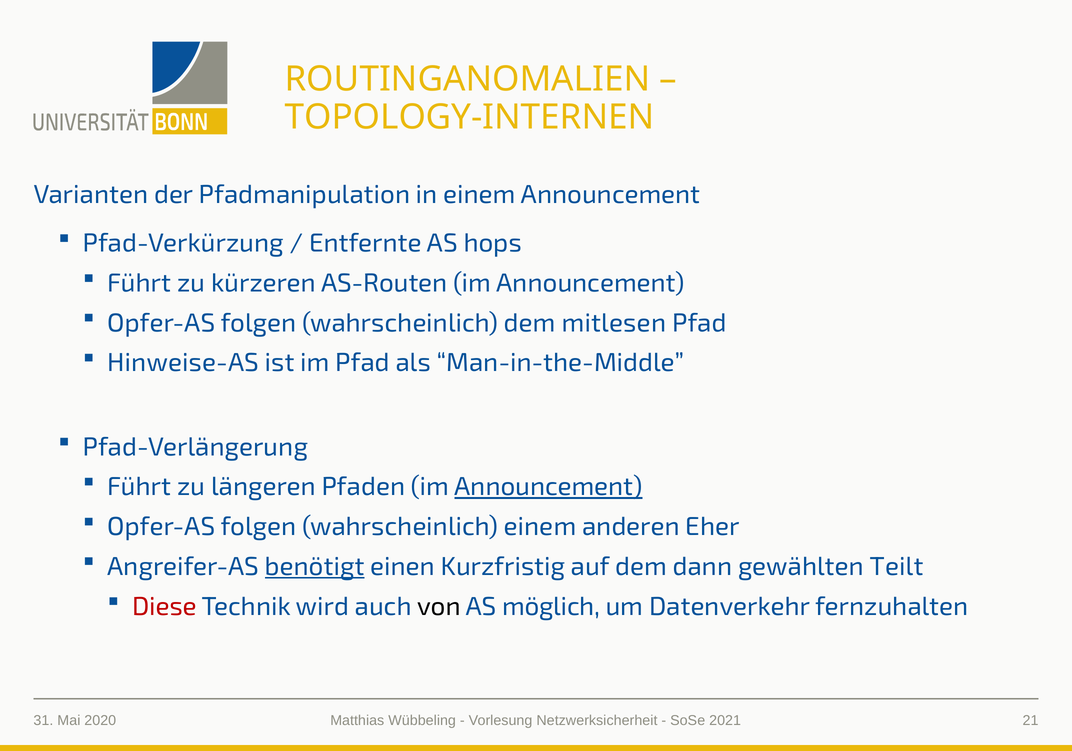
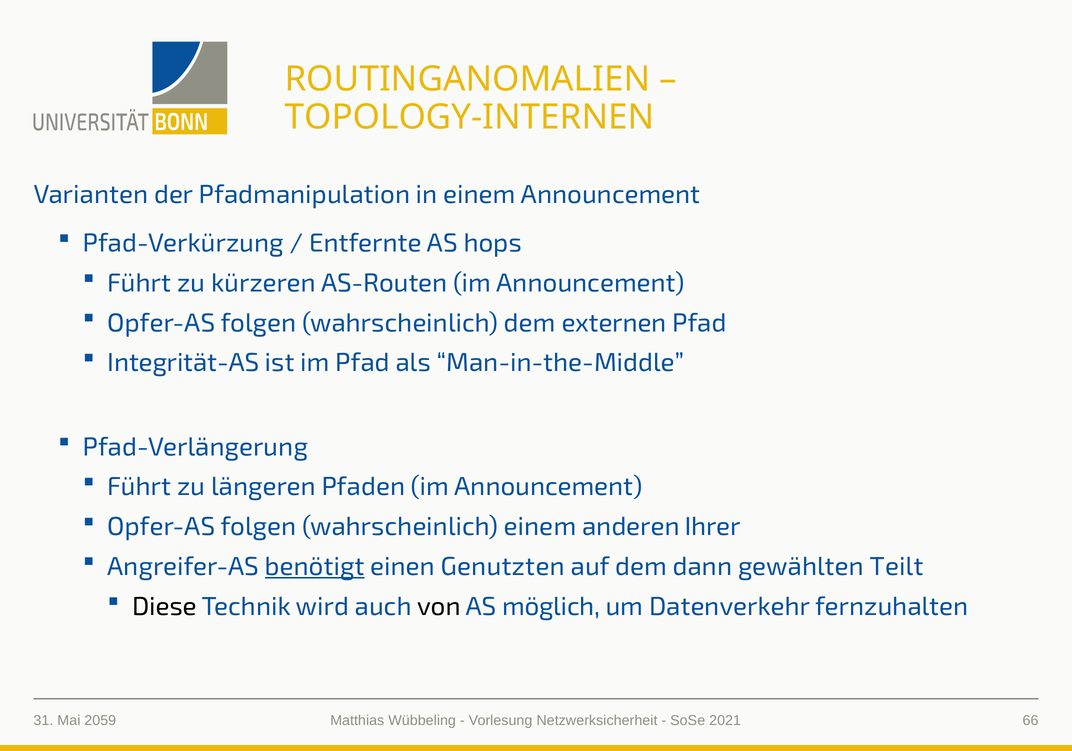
mitlesen: mitlesen -> externen (614, 323)
Hinweise-AS: Hinweise-AS -> Integrität-AS (183, 363)
Announcement underline: present -> none (548, 487)
Eher: Eher -> Ihrer (713, 527)
Kurzfristig: Kurzfristig -> Genutzten (503, 567)
Diese colour: red -> black (164, 607)
2020: 2020 -> 2059 (100, 721)
21: 21 -> 66 (1031, 721)
